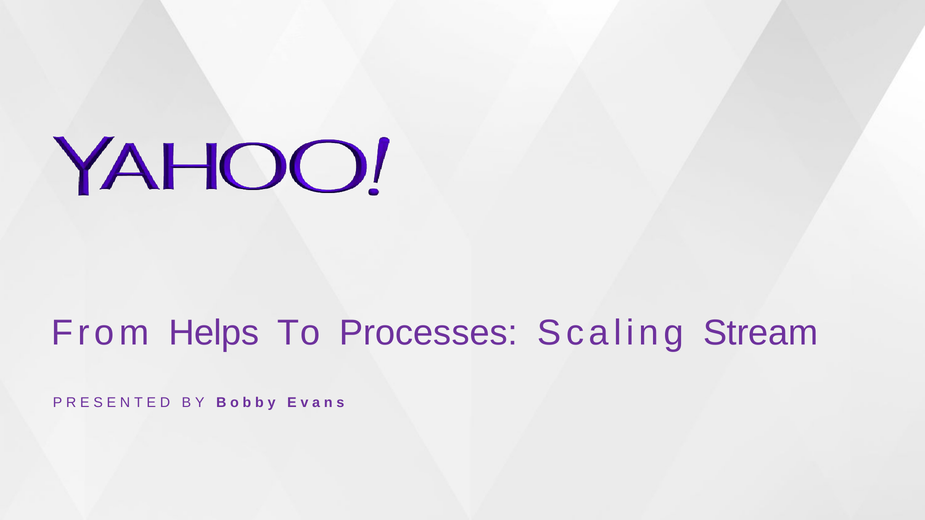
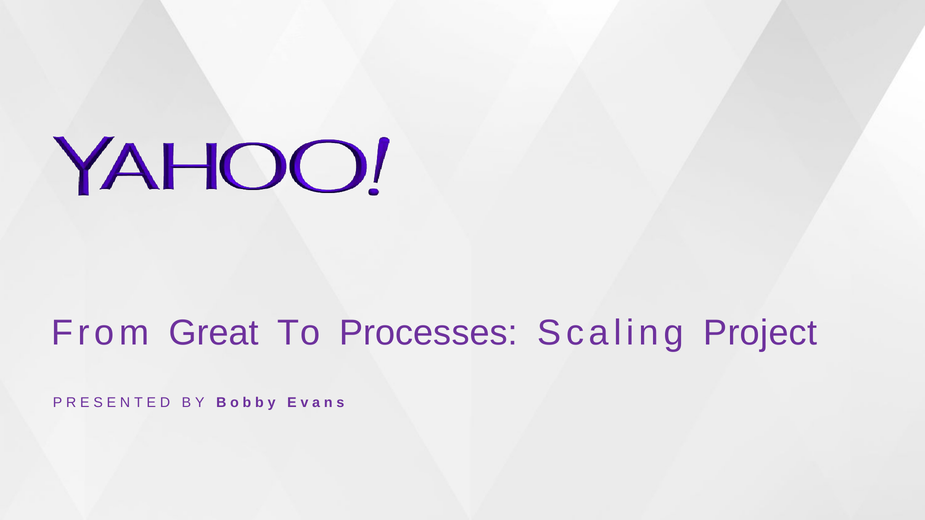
Helps: Helps -> Great (214, 333)
Stream: Stream -> Project (760, 333)
